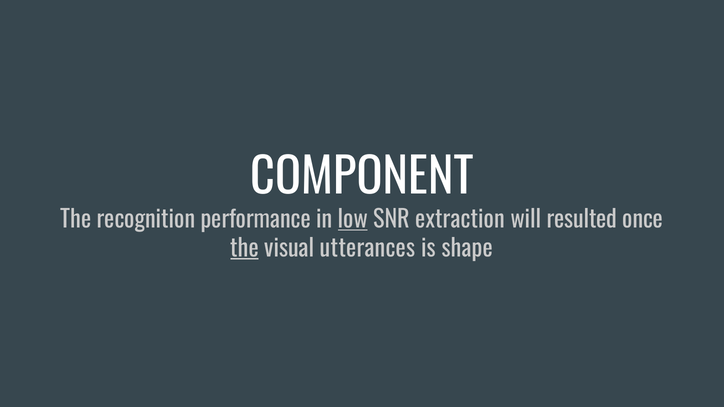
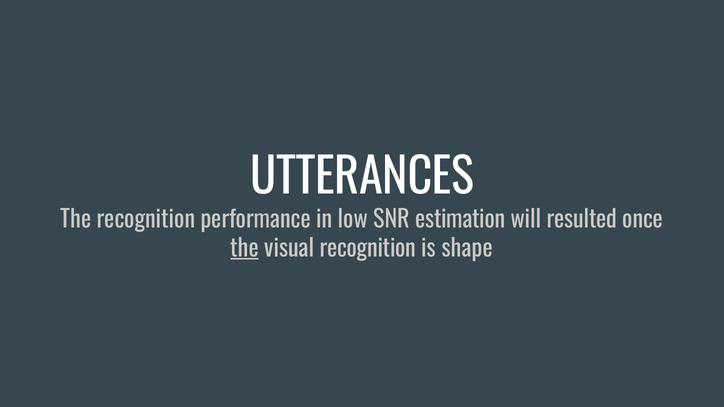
COMPONENT: COMPONENT -> UTTERANCES (362, 178)
low underline: present -> none (353, 220)
extraction: extraction -> estimation (460, 220)
visual utterances: utterances -> recognition (368, 249)
